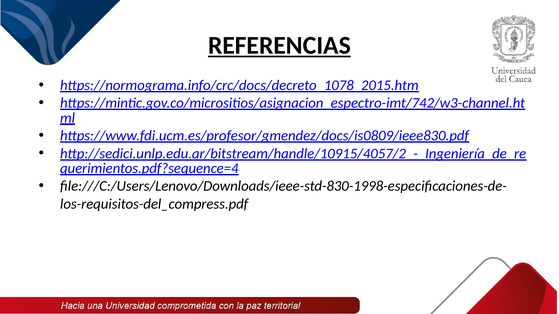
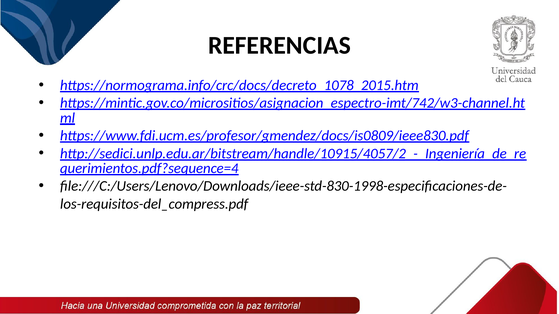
REFERENCIAS underline: present -> none (279, 45)
